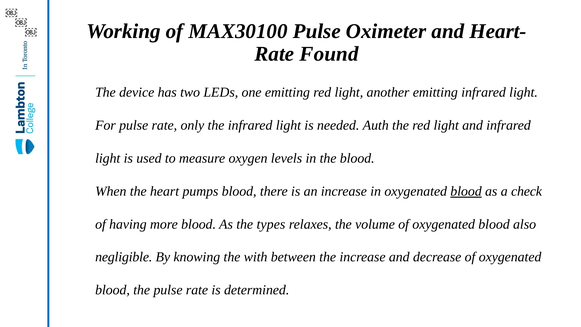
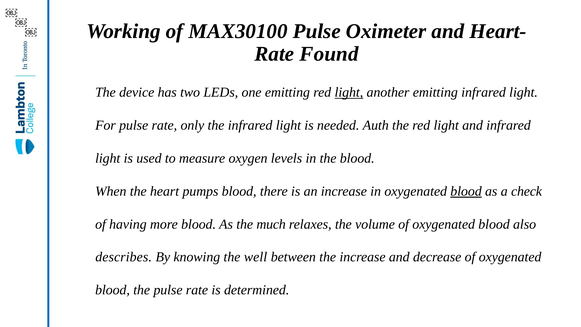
light underline: none -> present (349, 92)
types: types -> much (271, 224)
negligible: negligible -> describes (124, 257)
with: with -> well (256, 257)
